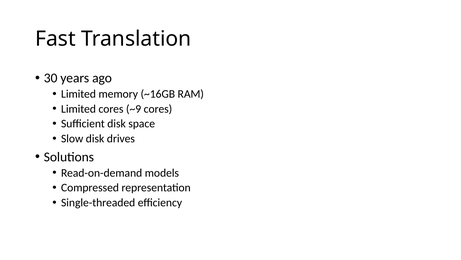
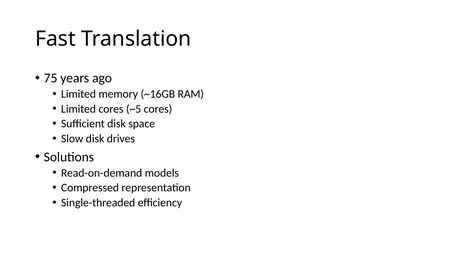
30: 30 -> 75 (51, 78)
~9: ~9 -> ~5 (134, 109)
